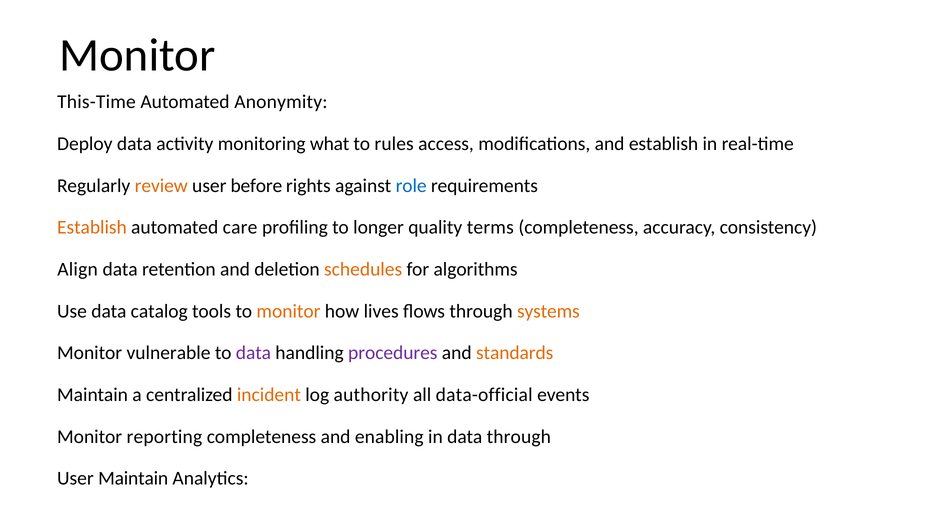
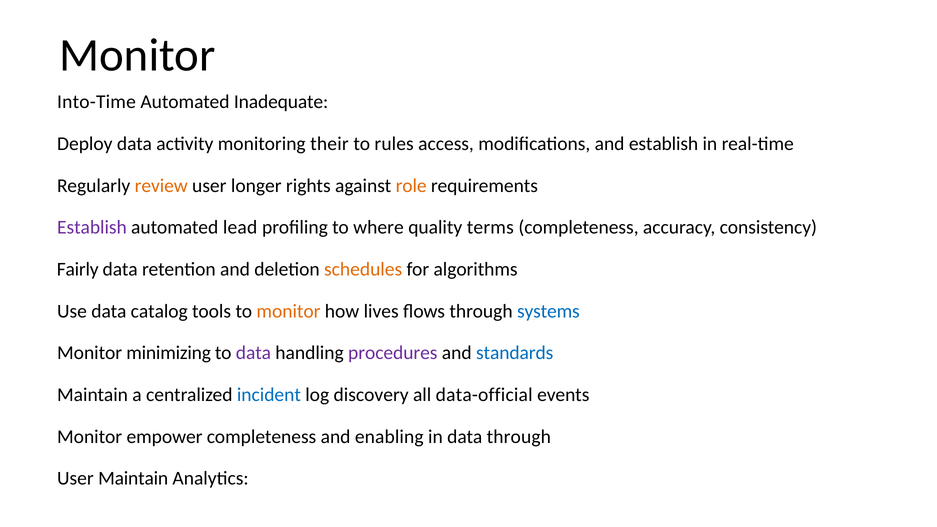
This-Time: This-Time -> Into-Time (96, 102)
Anonymity: Anonymity -> Inadequate (281, 102)
what: what -> their (329, 144)
before: before -> longer (256, 186)
role colour: blue -> orange (411, 186)
Establish colour: orange -> purple (92, 227)
care: care -> lead (240, 227)
longer: longer -> where (378, 227)
Align: Align -> Fairly (78, 269)
systems colour: orange -> blue (548, 311)
vulnerable: vulnerable -> minimizing (169, 353)
standards colour: orange -> blue (515, 353)
incident colour: orange -> blue (269, 395)
authority: authority -> discovery (371, 395)
reporting: reporting -> empower (164, 437)
